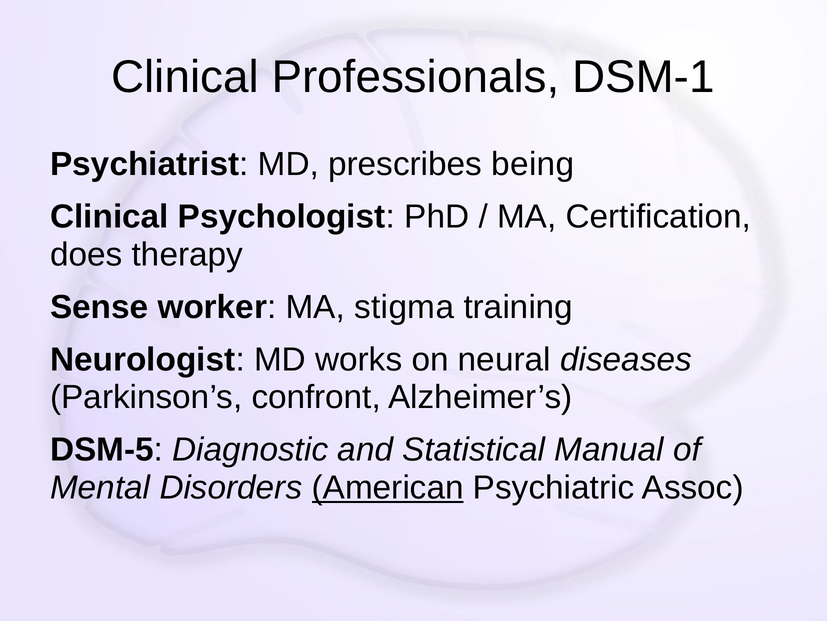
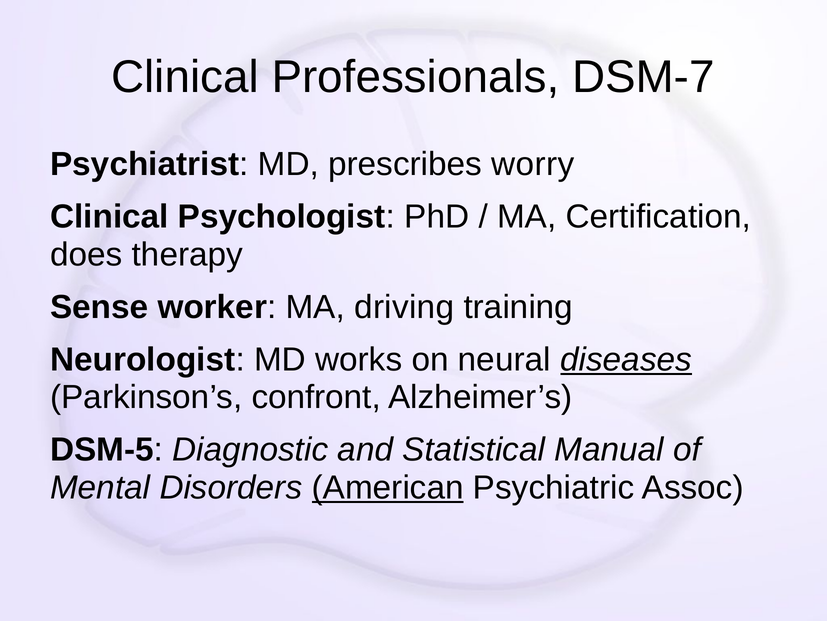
DSM-1: DSM-1 -> DSM-7 (643, 77)
being: being -> worry (533, 164)
stigma: stigma -> driving (404, 307)
diseases underline: none -> present (626, 359)
